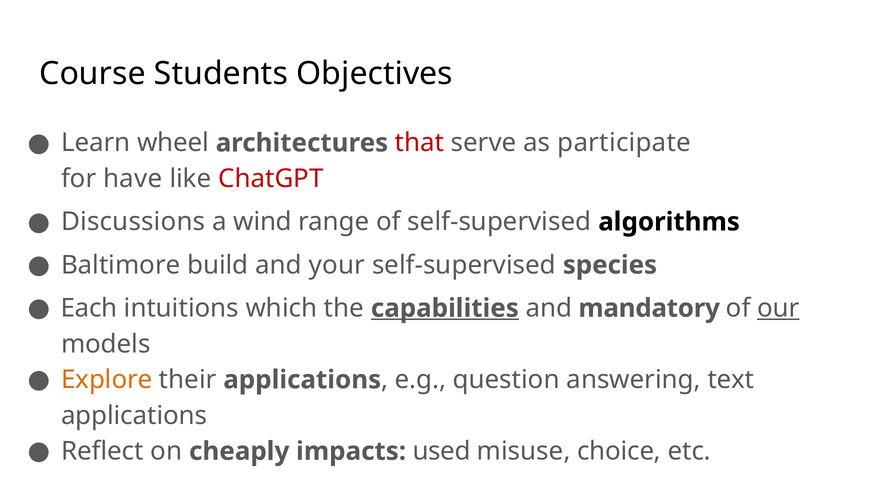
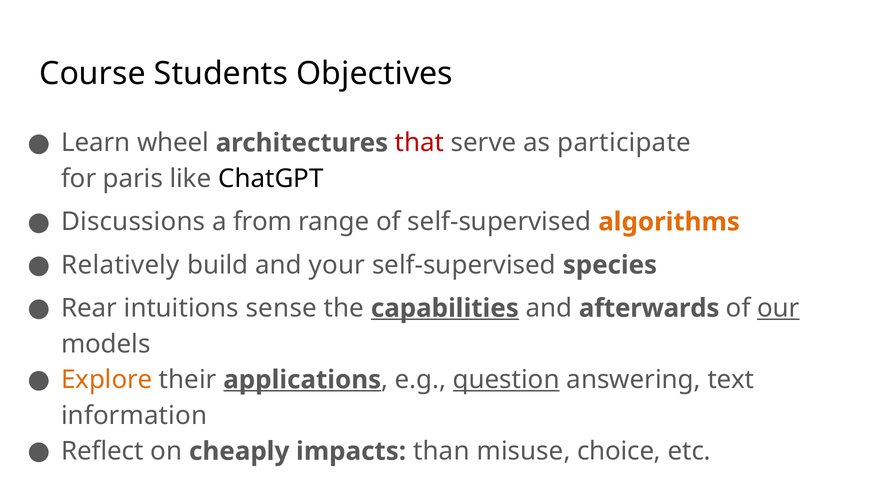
have: have -> paris (133, 179)
ChatGPT colour: red -> black (271, 179)
wind: wind -> from (263, 222)
algorithms colour: black -> orange (669, 222)
Baltimore: Baltimore -> Relatively (121, 265)
Each: Each -> Rear (89, 309)
which: which -> sense (281, 309)
mandatory: mandatory -> afterwards (649, 309)
applications underline: none -> present (302, 380)
question underline: none -> present (506, 380)
applications: applications -> information (134, 416)
used: used -> than (441, 452)
